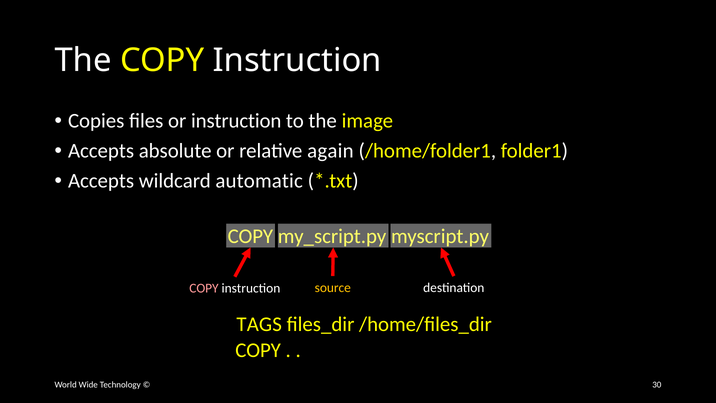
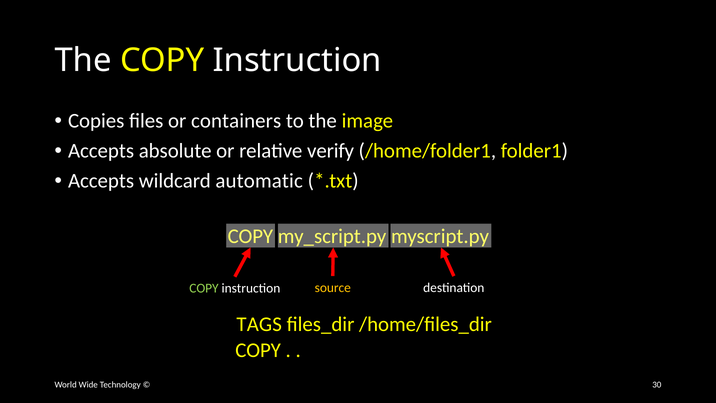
or instruction: instruction -> containers (236, 121)
again: again -> verify (331, 151)
COPY colour: pink -> light green (204, 288)
